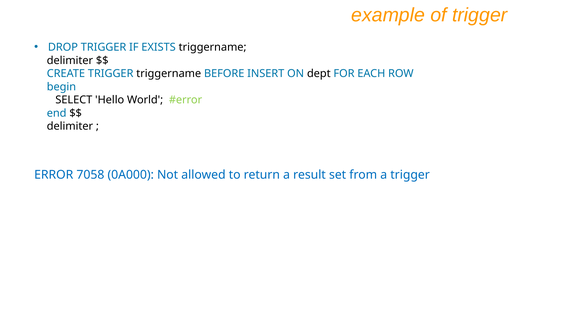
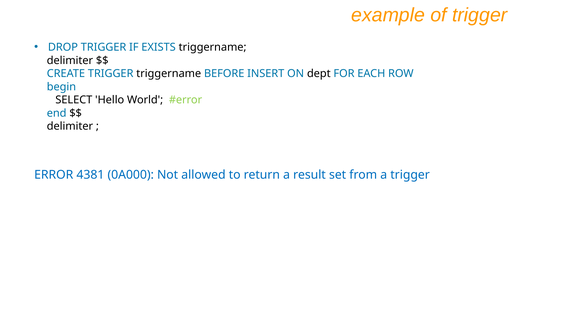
7058: 7058 -> 4381 (90, 175)
